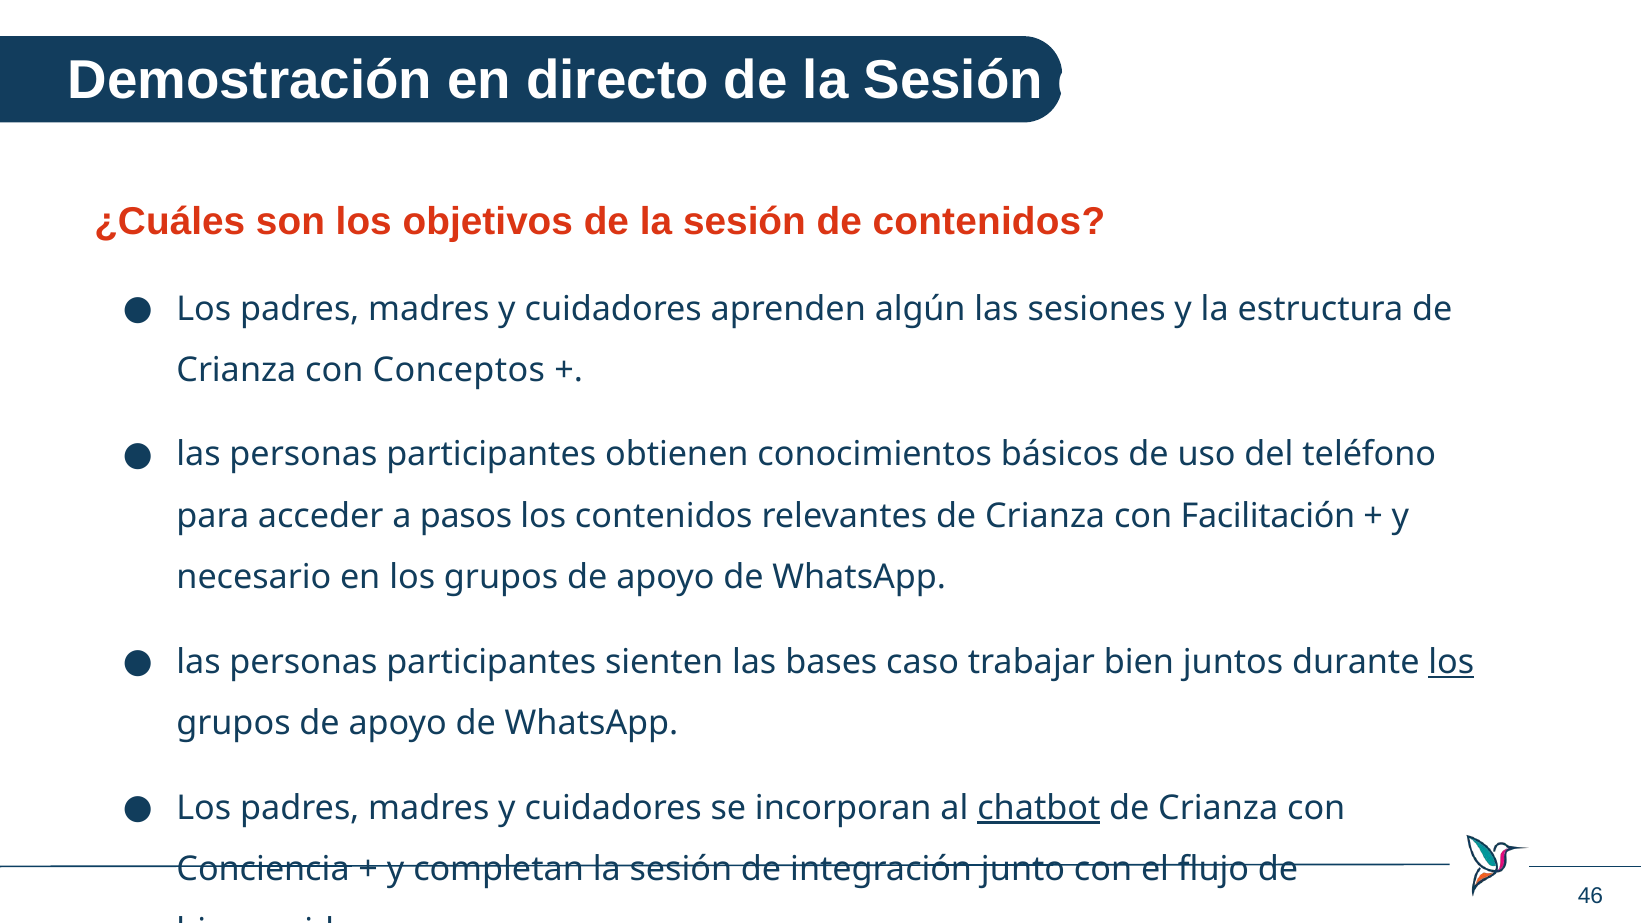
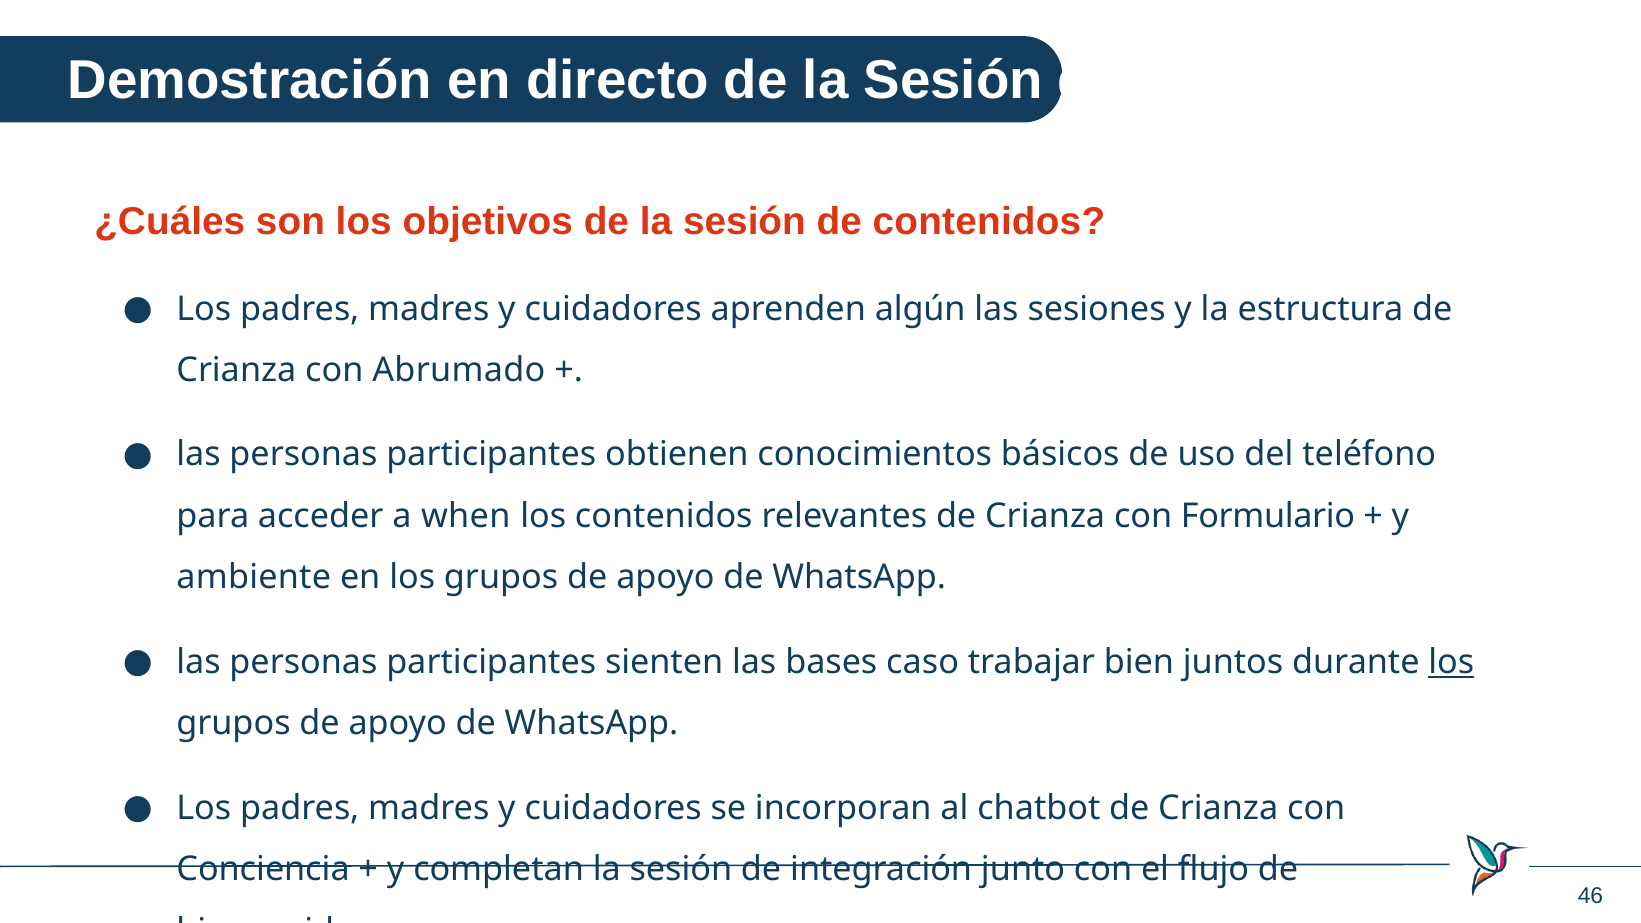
Conceptos: Conceptos -> Abrumado (459, 370)
pasos: pasos -> when (466, 516)
Facilitación: Facilitación -> Formulario (1268, 516)
necesario: necesario -> ambiente (254, 578)
chatbot underline: present -> none (1039, 808)
